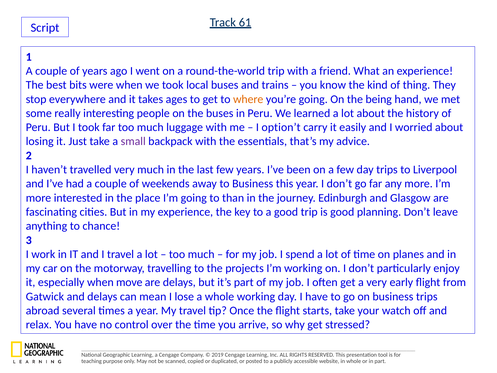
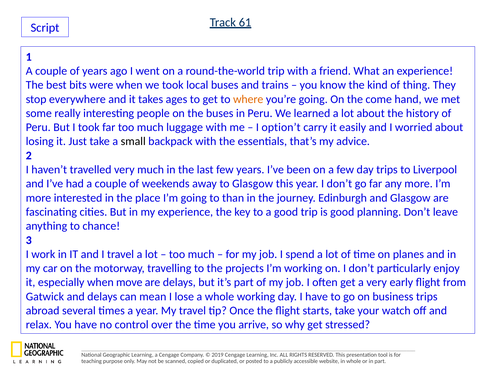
being: being -> come (379, 99)
small colour: purple -> black (133, 141)
to Business: Business -> Glasgow (253, 184)
